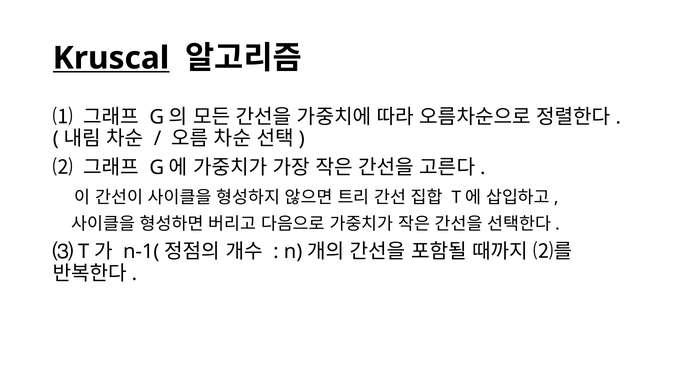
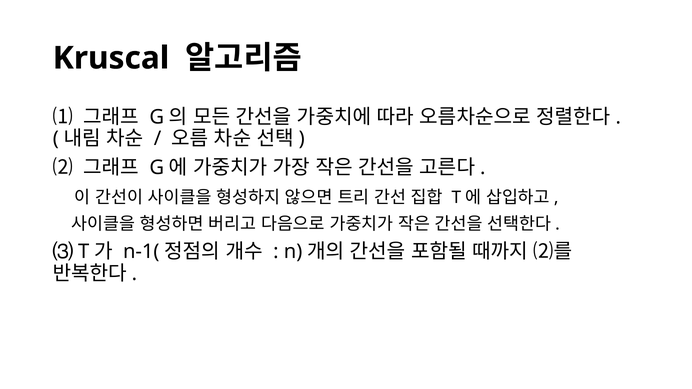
Kruscal underline: present -> none (111, 58)
